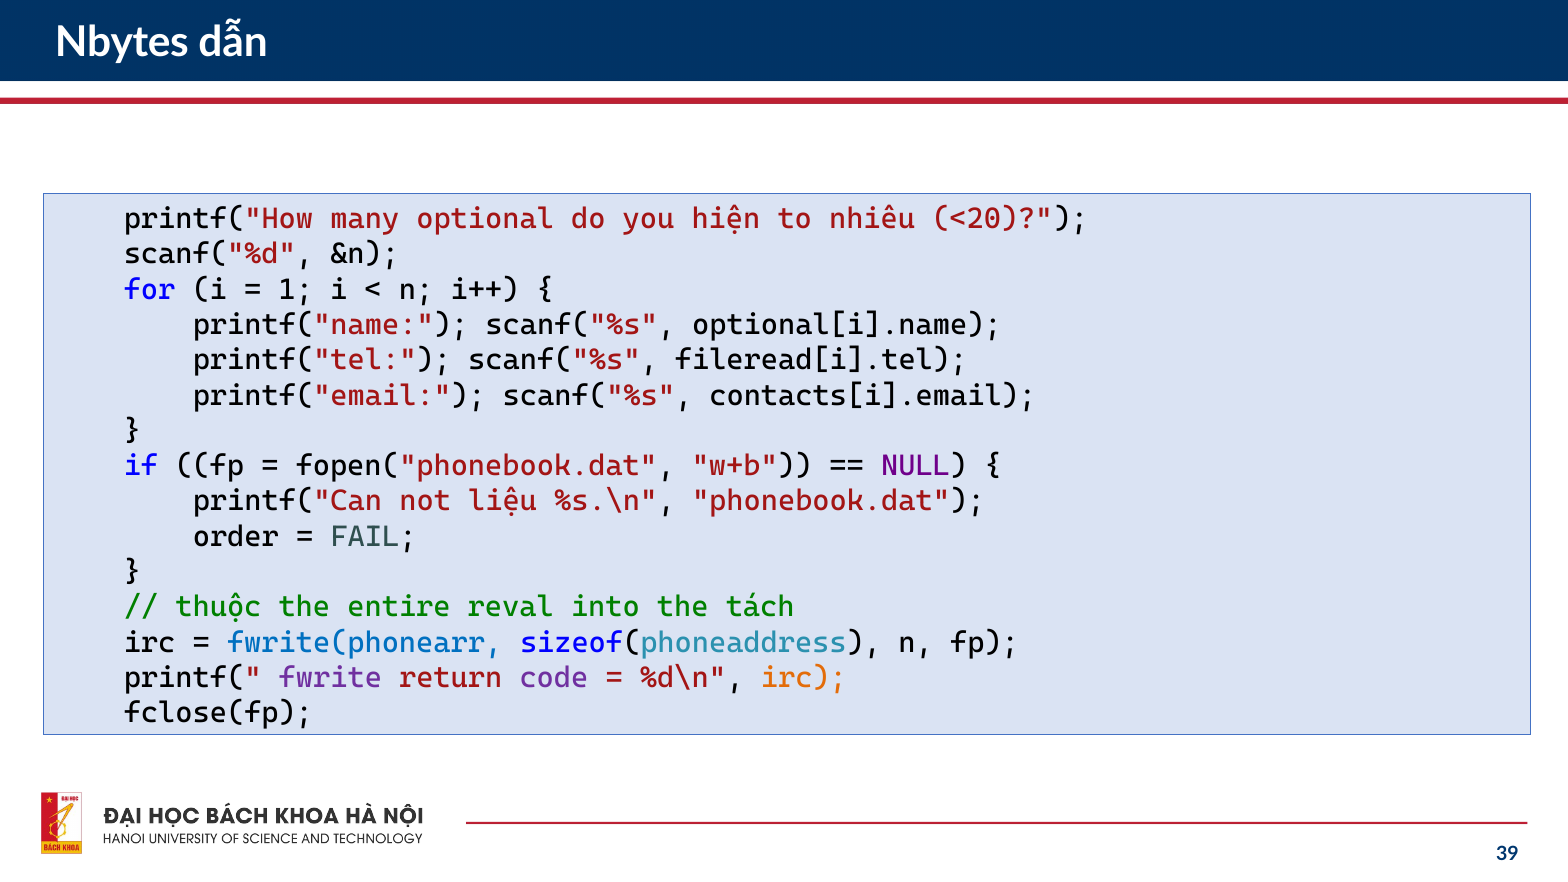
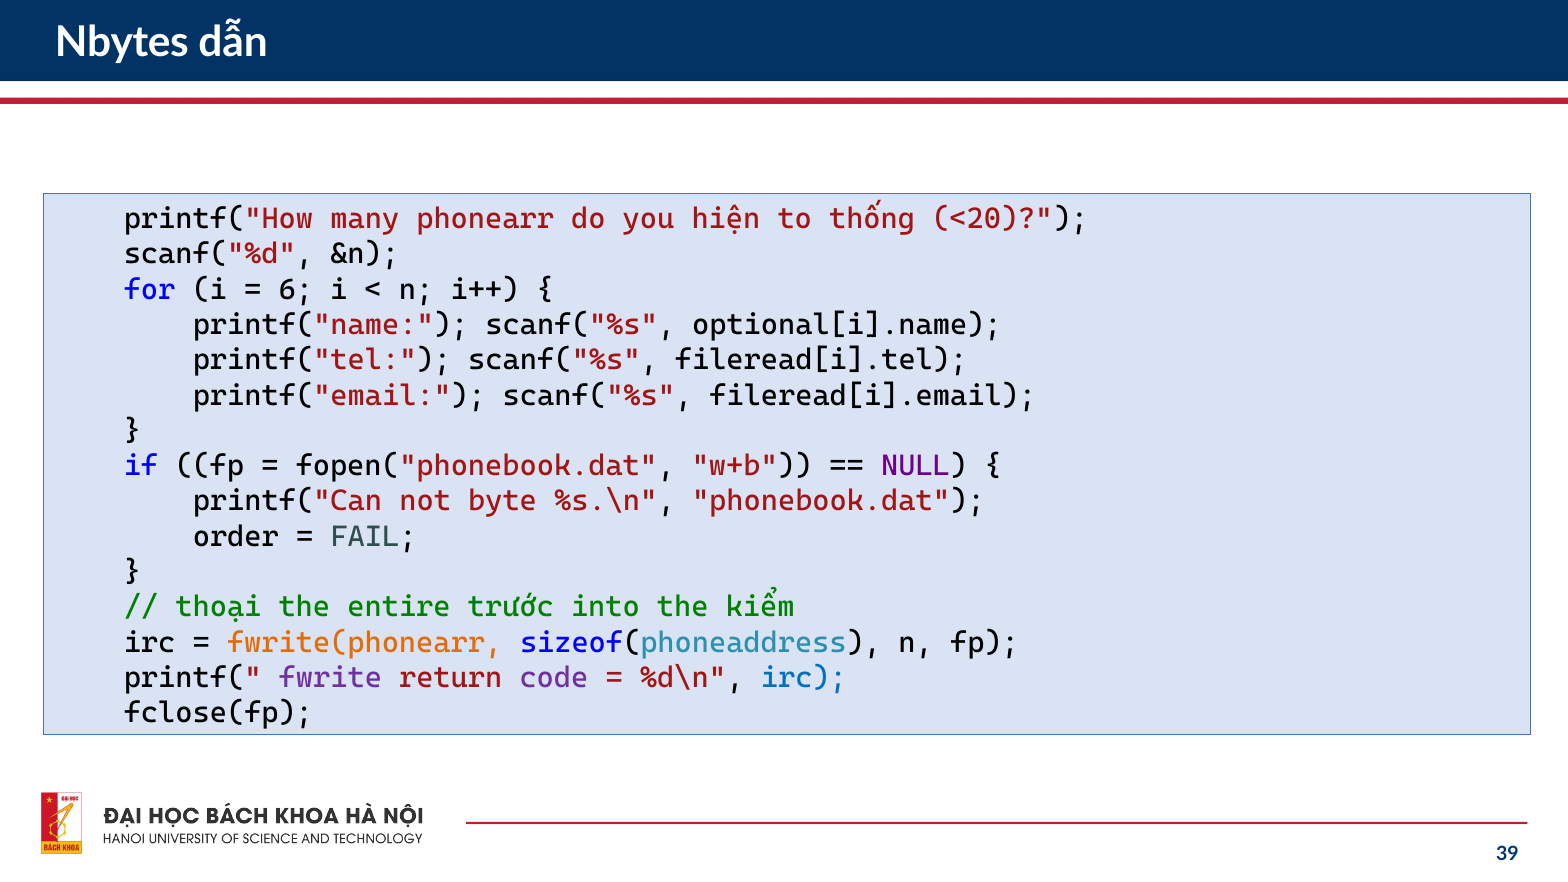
optional: optional -> phonearr (485, 219)
nhiêu: nhiêu -> thống (872, 219)
1: 1 -> 6 (296, 290)
contacts[i].email: contacts[i].email -> fileread[i].email (873, 395)
liệu: liệu -> byte (503, 501)
thuộc: thuộc -> thoại (218, 607)
reval: reval -> trước (511, 607)
tách: tách -> kiểm (760, 607)
fwrite(phonearr colour: blue -> orange (365, 642)
irc colour: orange -> blue (804, 678)
